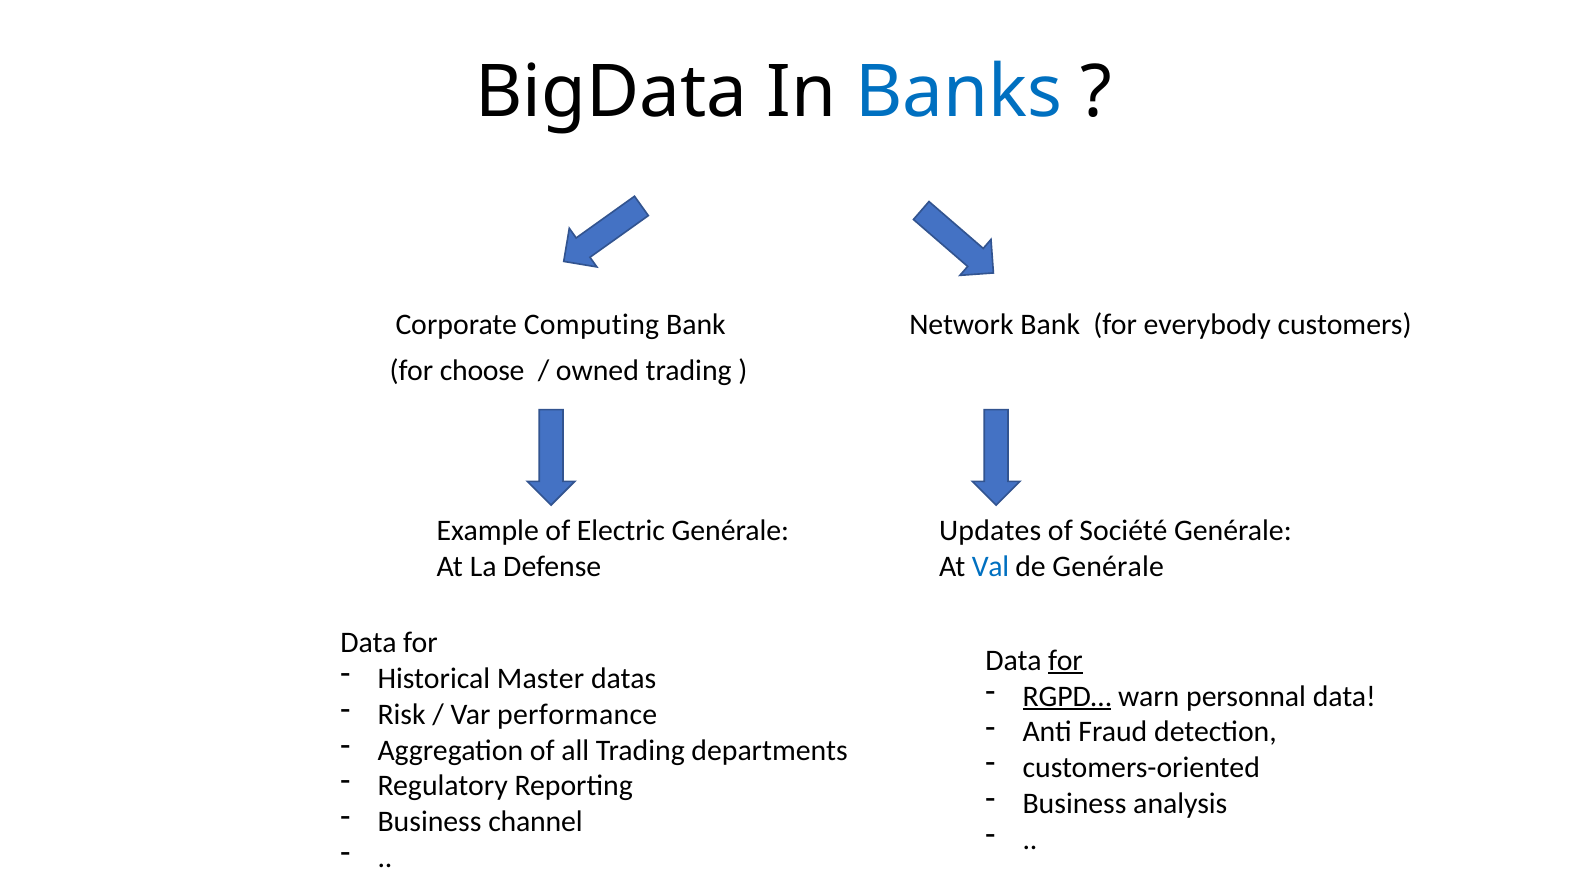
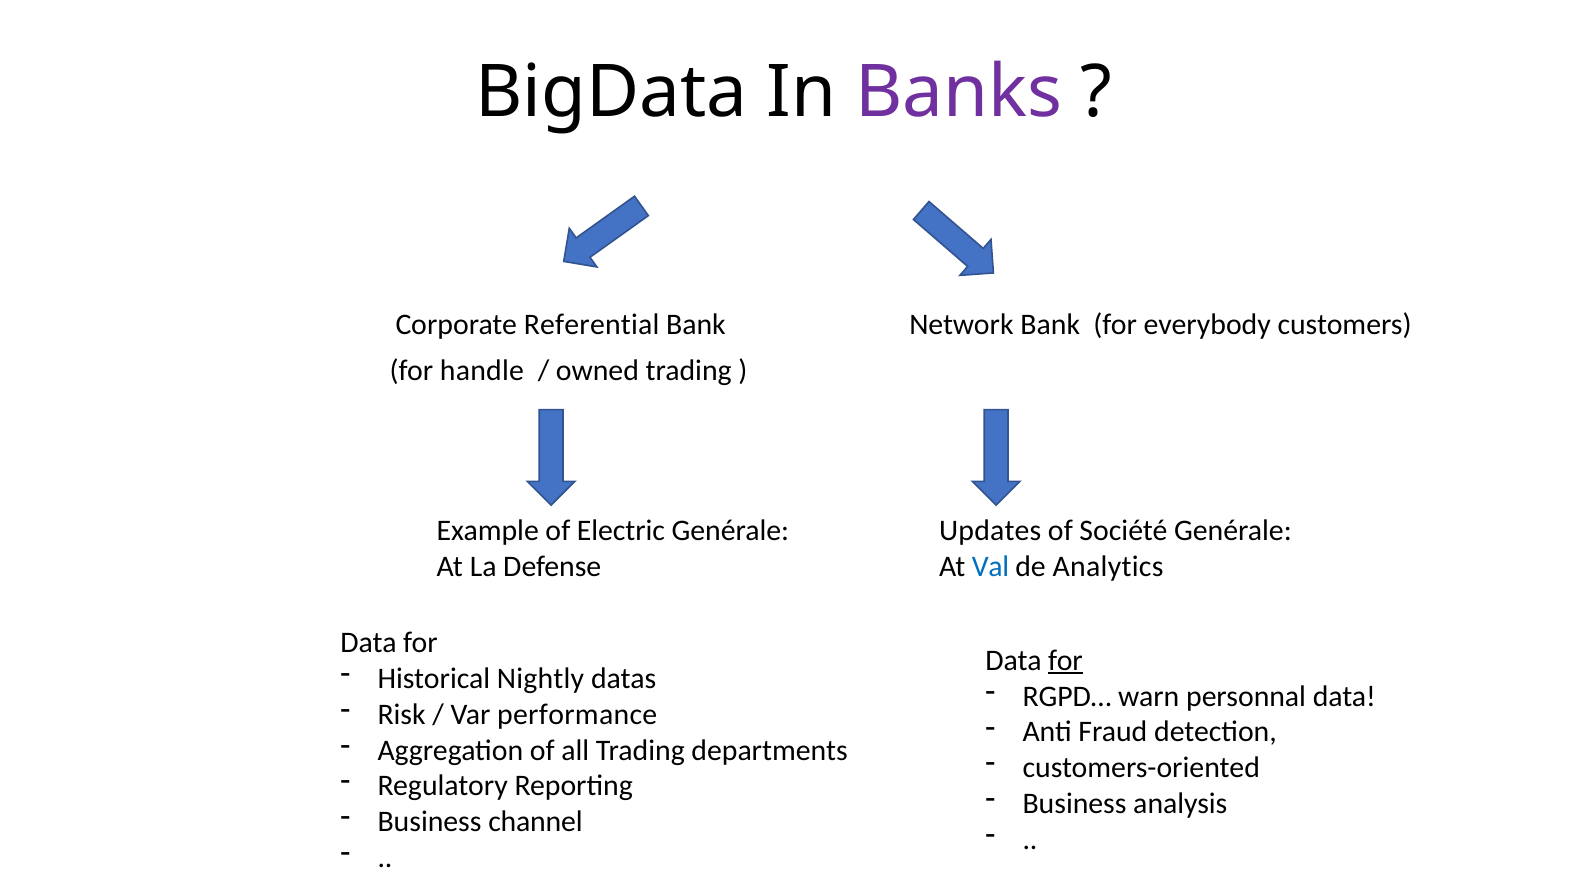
Banks colour: blue -> purple (958, 92)
Computing: Computing -> Referential (592, 324)
choose: choose -> handle (482, 371)
de Genérale: Genérale -> Analytics (1108, 567)
Master: Master -> Nightly (541, 679)
RGPD… underline: present -> none (1067, 696)
